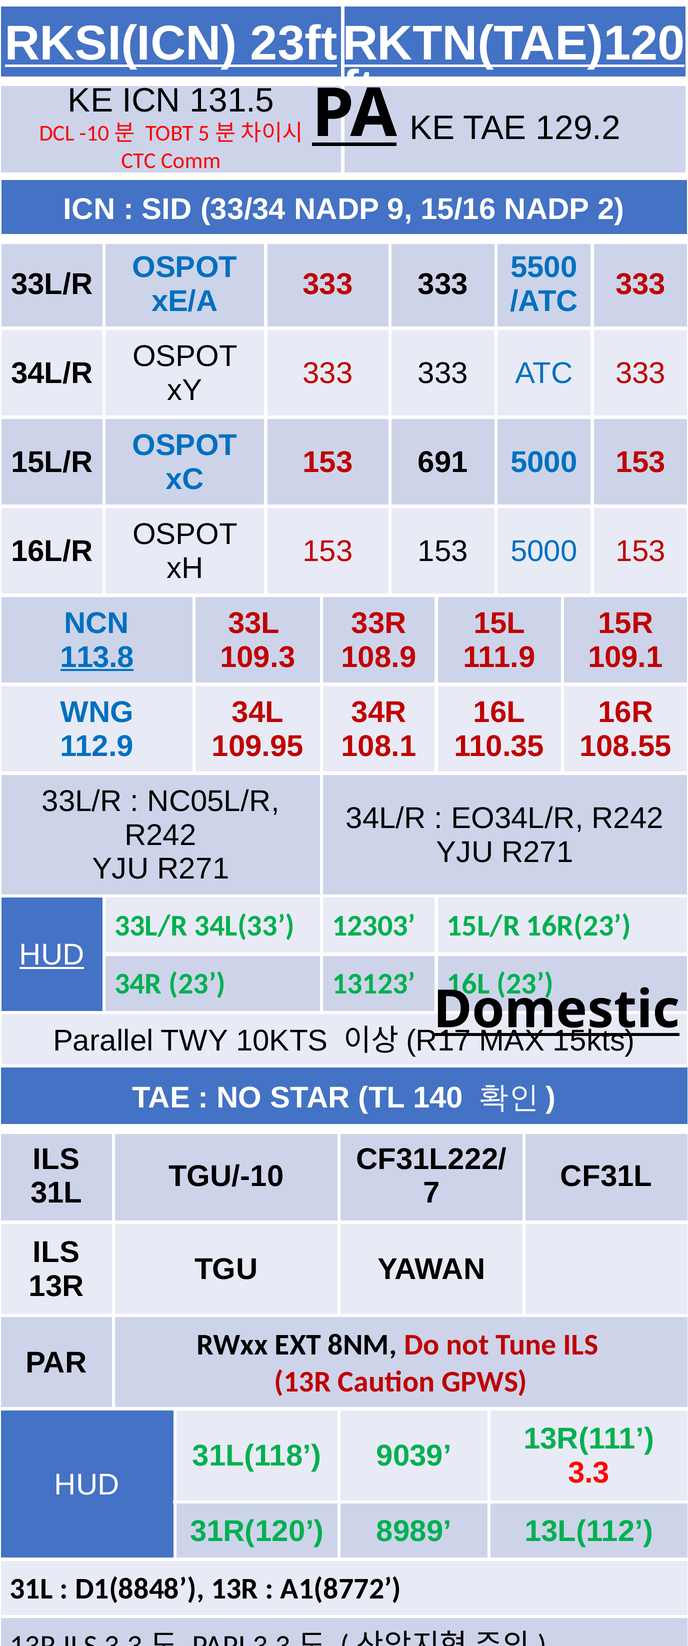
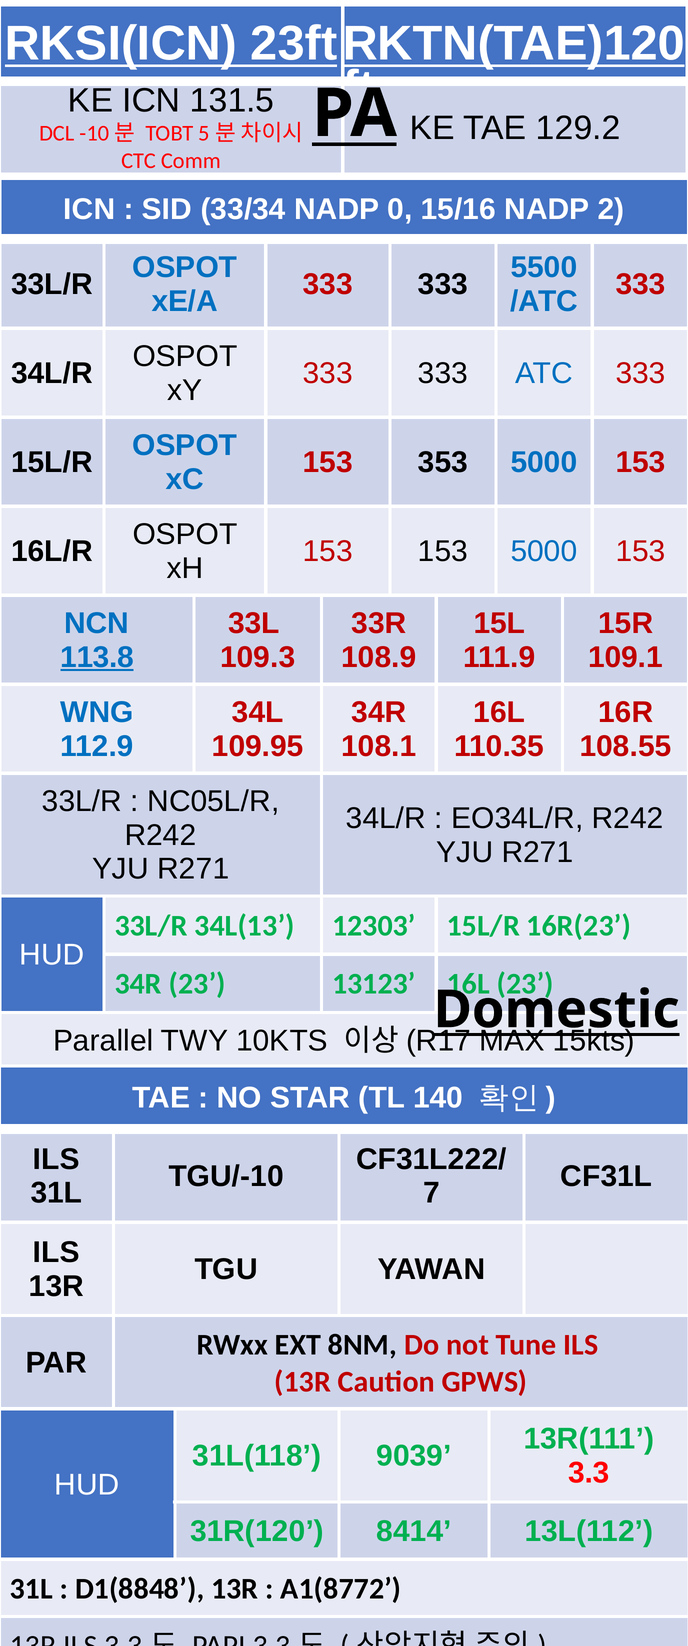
9: 9 -> 0 (400, 209)
691: 691 -> 353 (443, 462)
34L(33: 34L(33 -> 34L(13 (244, 926)
HUD underline: present -> none (52, 955)
8989: 8989 -> 8414 (414, 1531)
